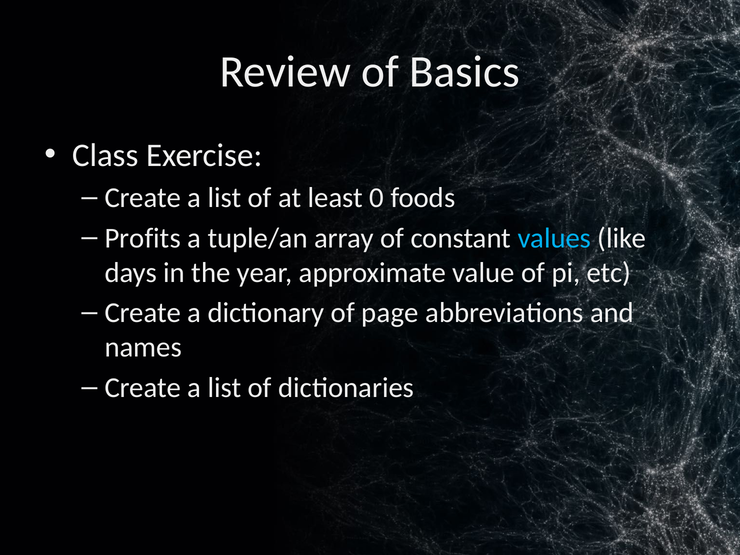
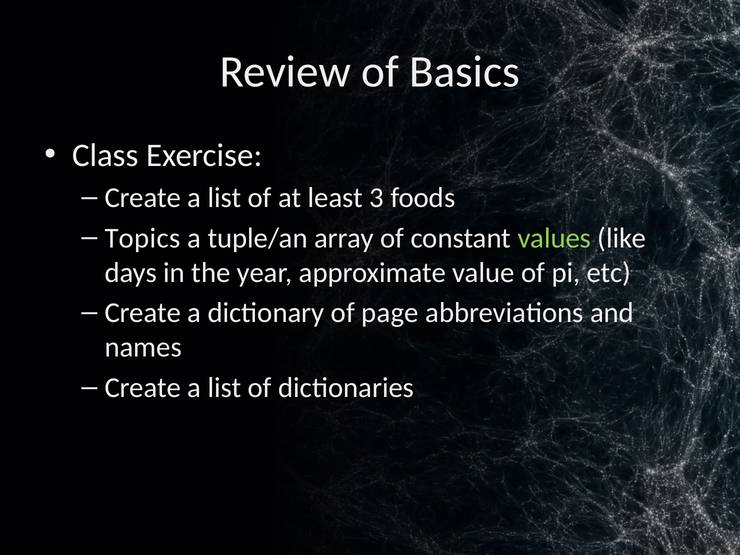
0: 0 -> 3 (377, 198)
Profits: Profits -> Topics (143, 238)
values colour: light blue -> light green (554, 238)
